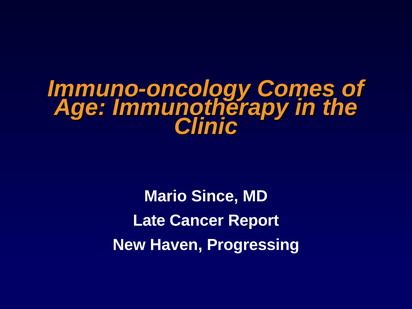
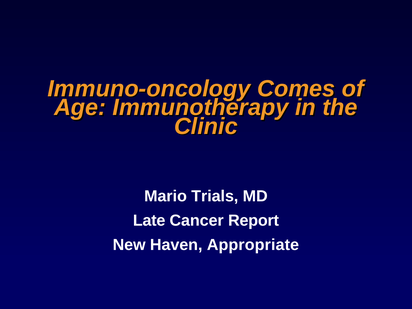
Since: Since -> Trials (215, 196)
Progressing: Progressing -> Appropriate (253, 245)
